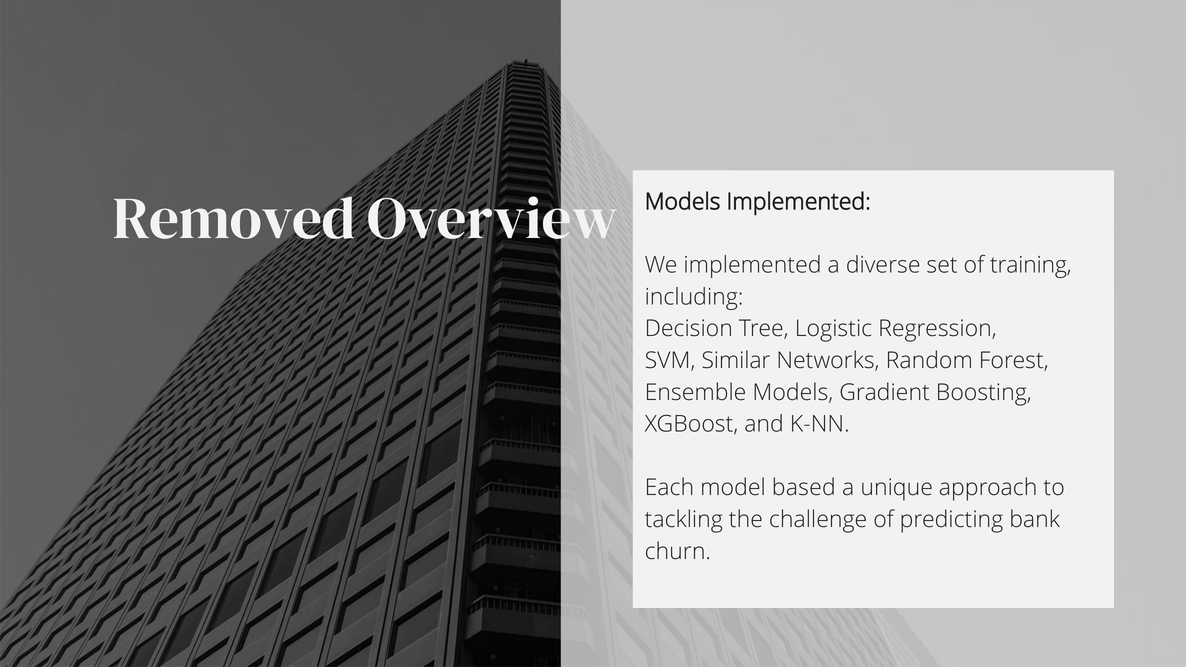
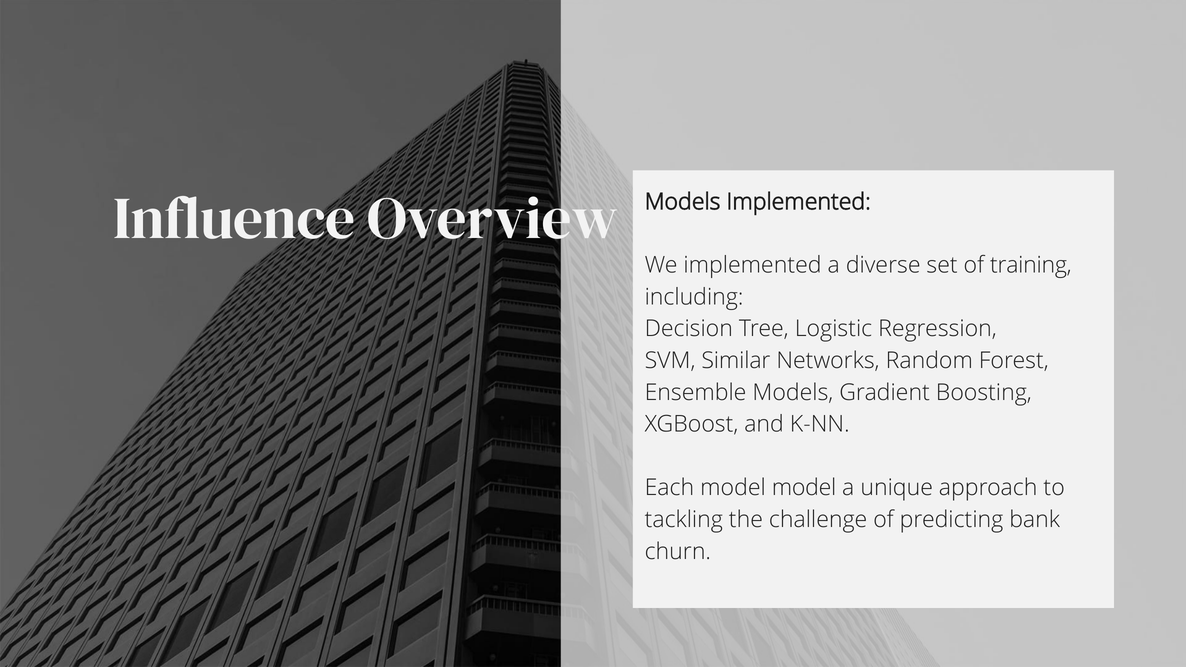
Removed: Removed -> Influence (234, 219)
model based: based -> model (804, 488)
